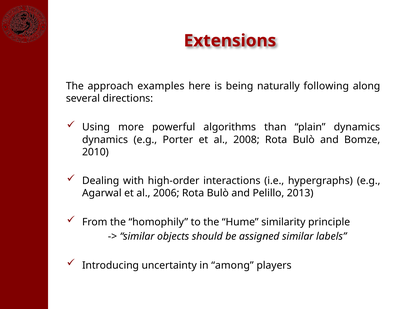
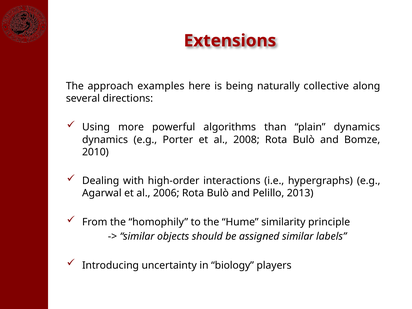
following: following -> collective (326, 86)
among: among -> biology (233, 265)
